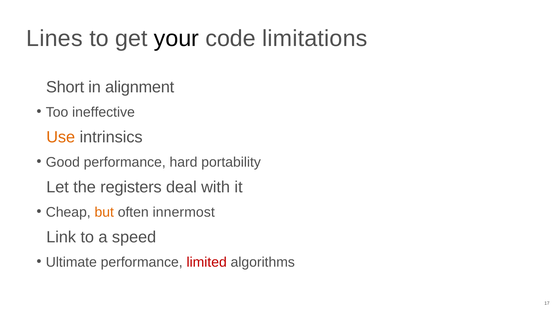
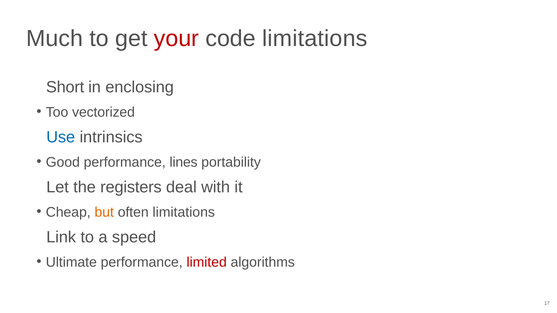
Lines: Lines -> Much (55, 39)
your colour: black -> red (176, 39)
alignment: alignment -> enclosing (140, 87)
ineffective: ineffective -> vectorized (104, 112)
Use colour: orange -> blue (61, 137)
hard: hard -> lines (184, 162)
often innermost: innermost -> limitations (184, 212)
